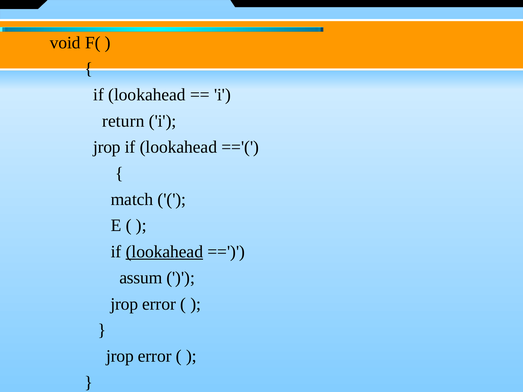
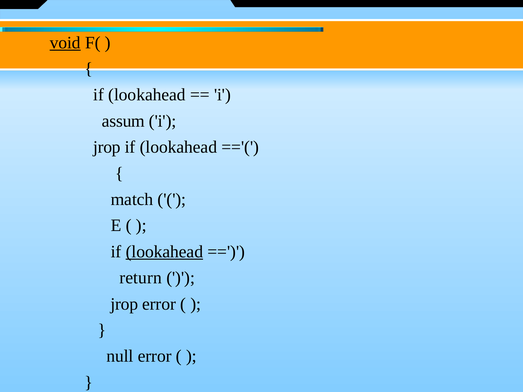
void underline: none -> present (65, 43)
return: return -> assum (123, 121)
assum: assum -> return (141, 278)
jrop: jrop -> null (120, 356)
